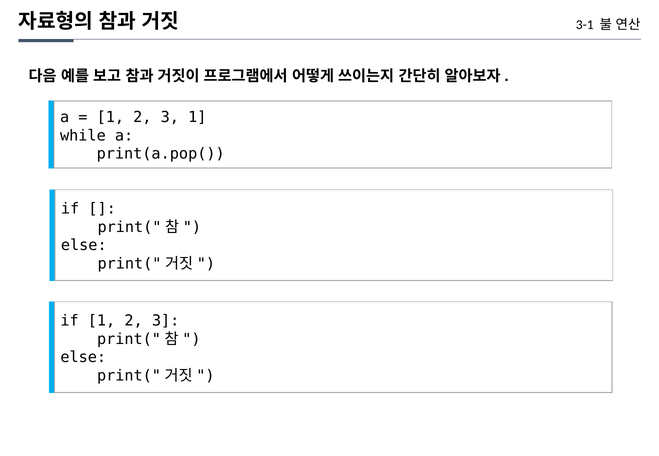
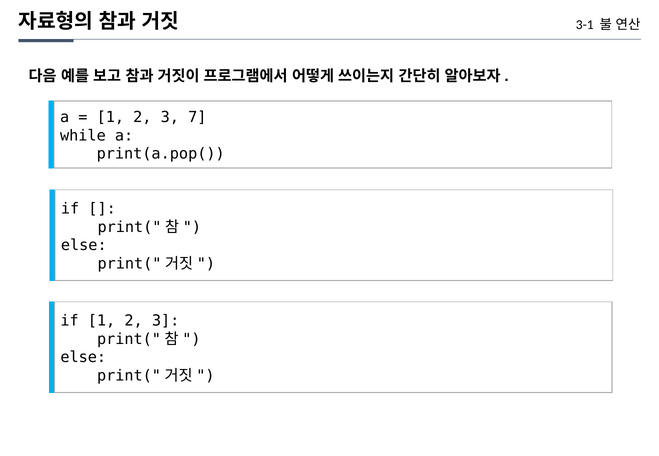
3 1: 1 -> 7 (197, 117)
